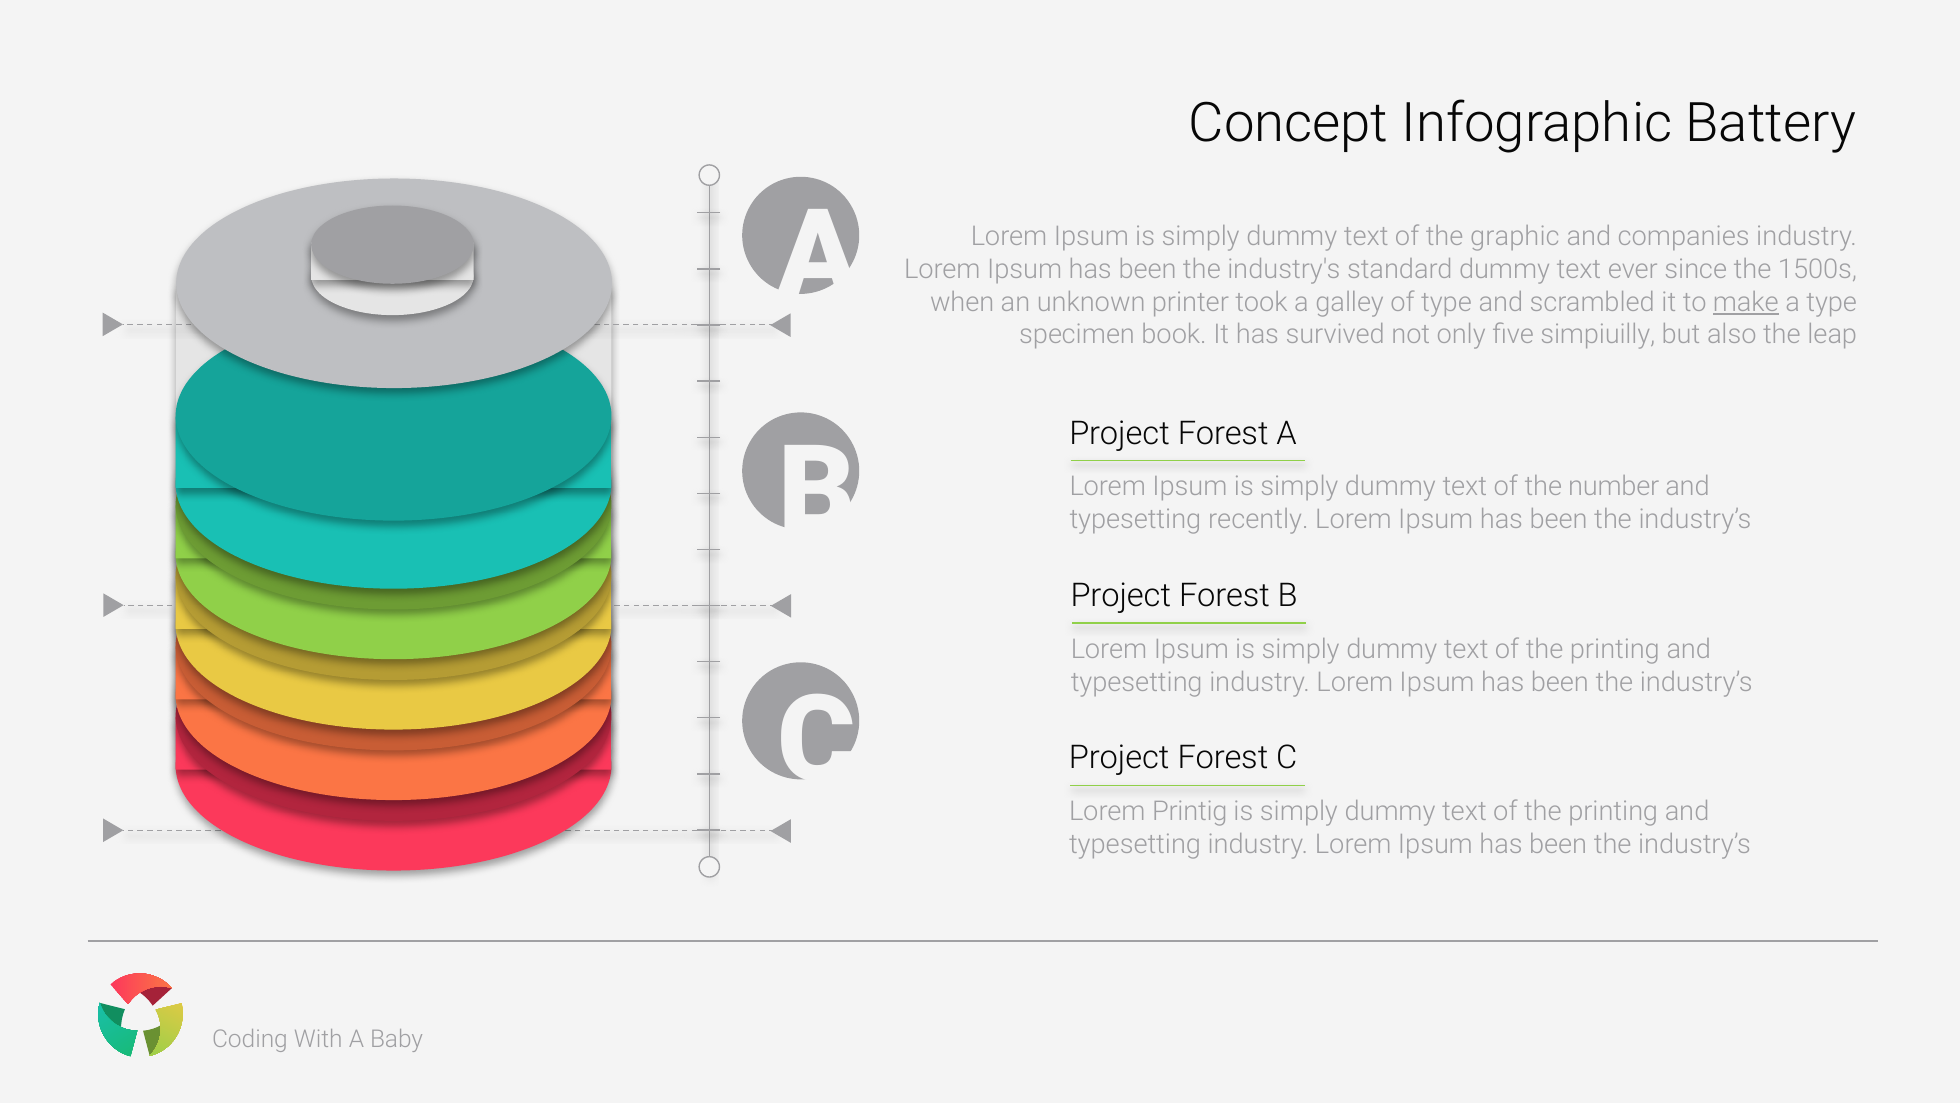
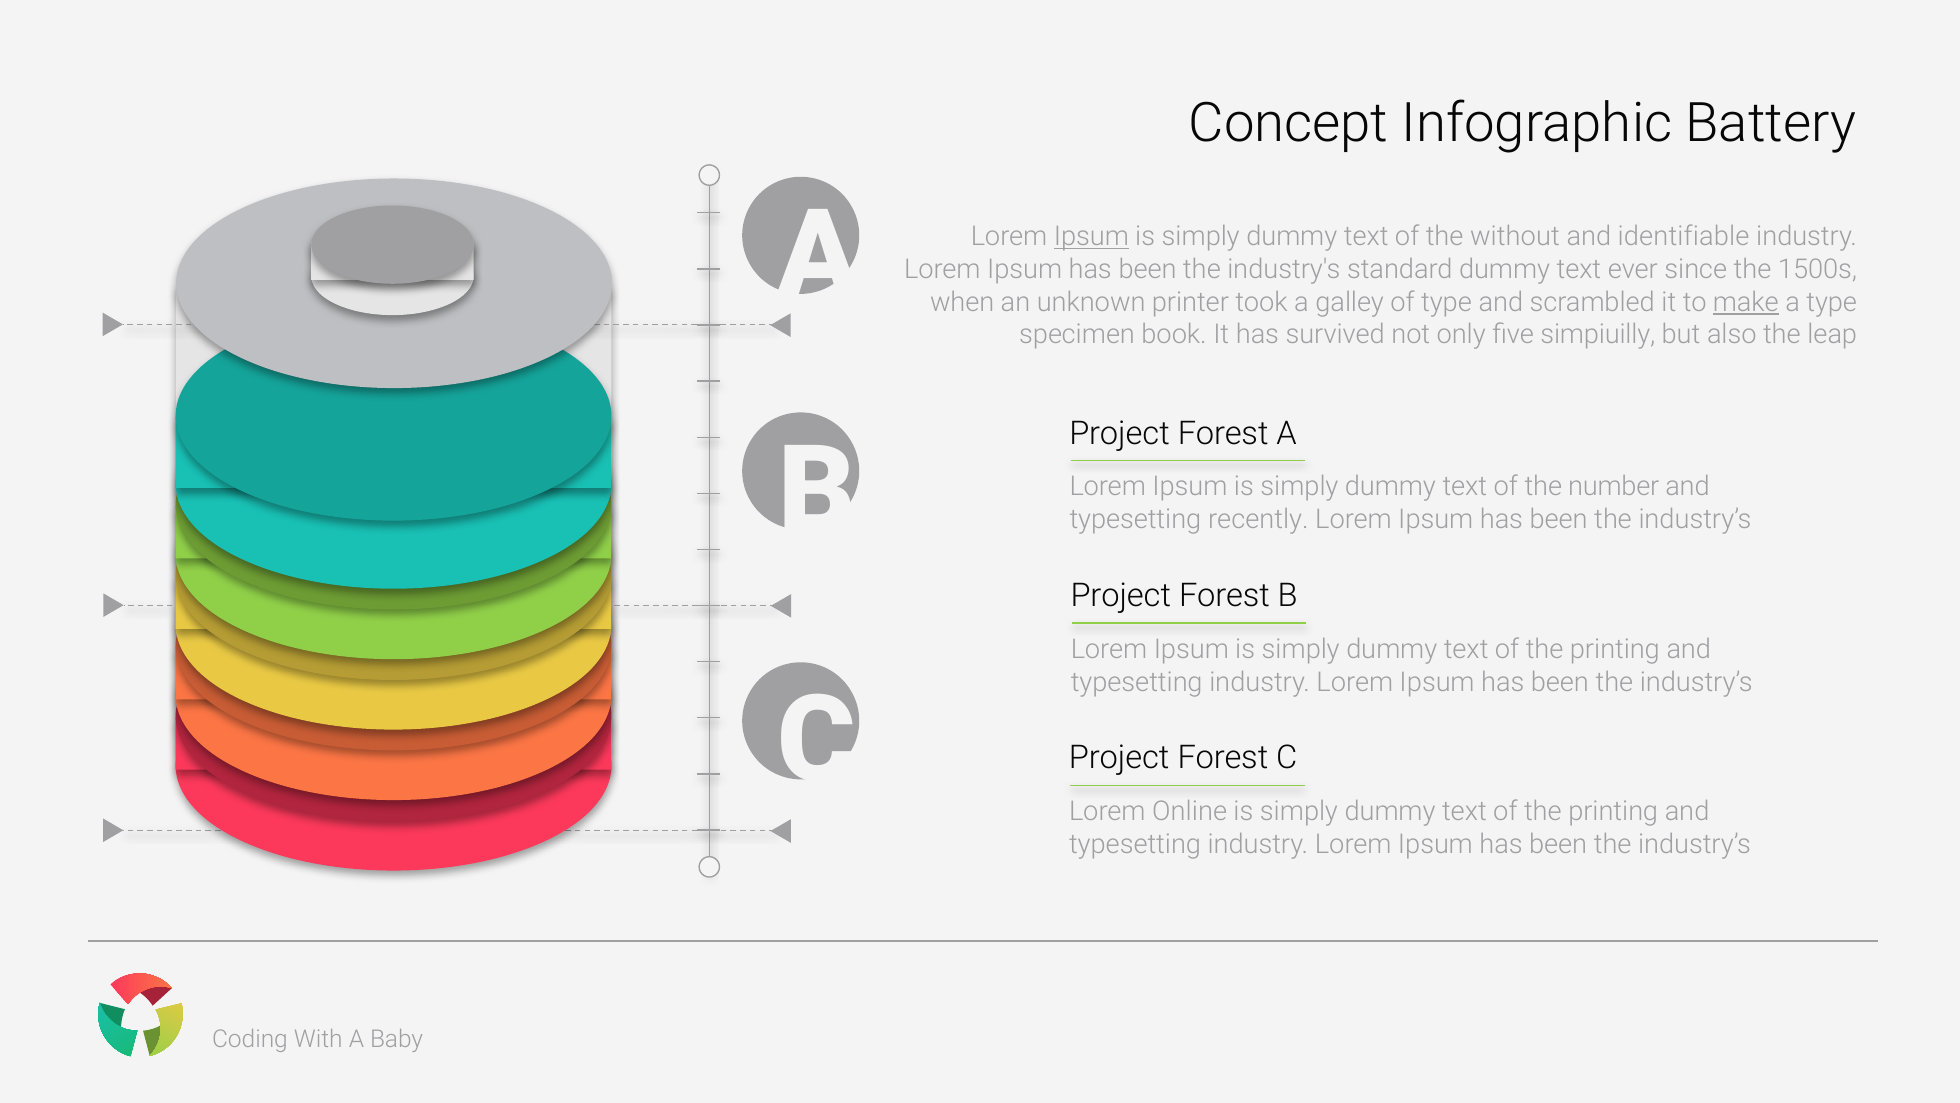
Ipsum underline: none -> present (1091, 237)
graphic: graphic -> without (1515, 237)
companies: companies -> identifiable (1684, 237)
Printig: Printig -> Online (1190, 812)
